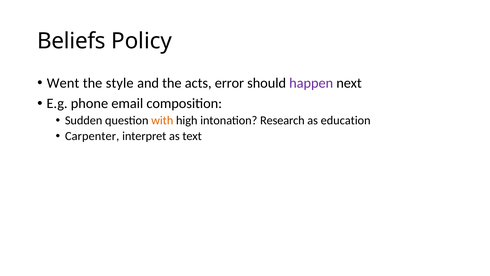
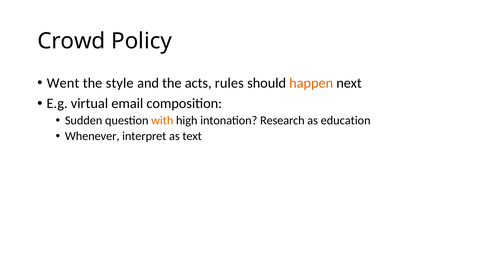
Beliefs: Beliefs -> Crowd (71, 41)
error: error -> rules (229, 83)
happen colour: purple -> orange (311, 83)
phone: phone -> virtual (89, 103)
Carpenter: Carpenter -> Whenever (92, 136)
